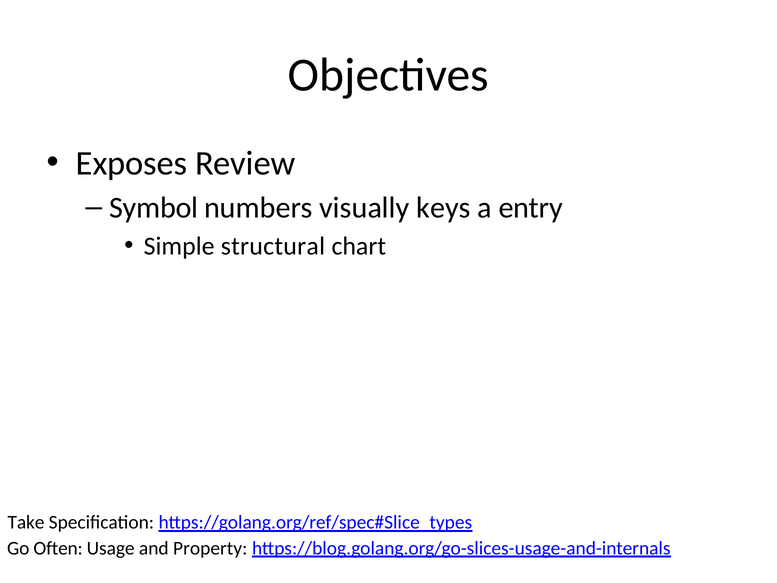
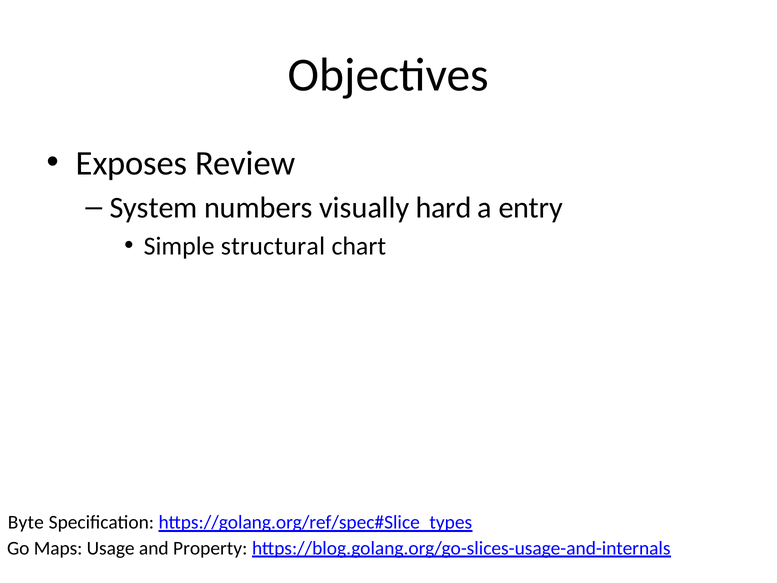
Symbol: Symbol -> System (154, 208)
keys: keys -> hard (444, 208)
Take: Take -> Byte (26, 522)
Often: Often -> Maps (58, 548)
